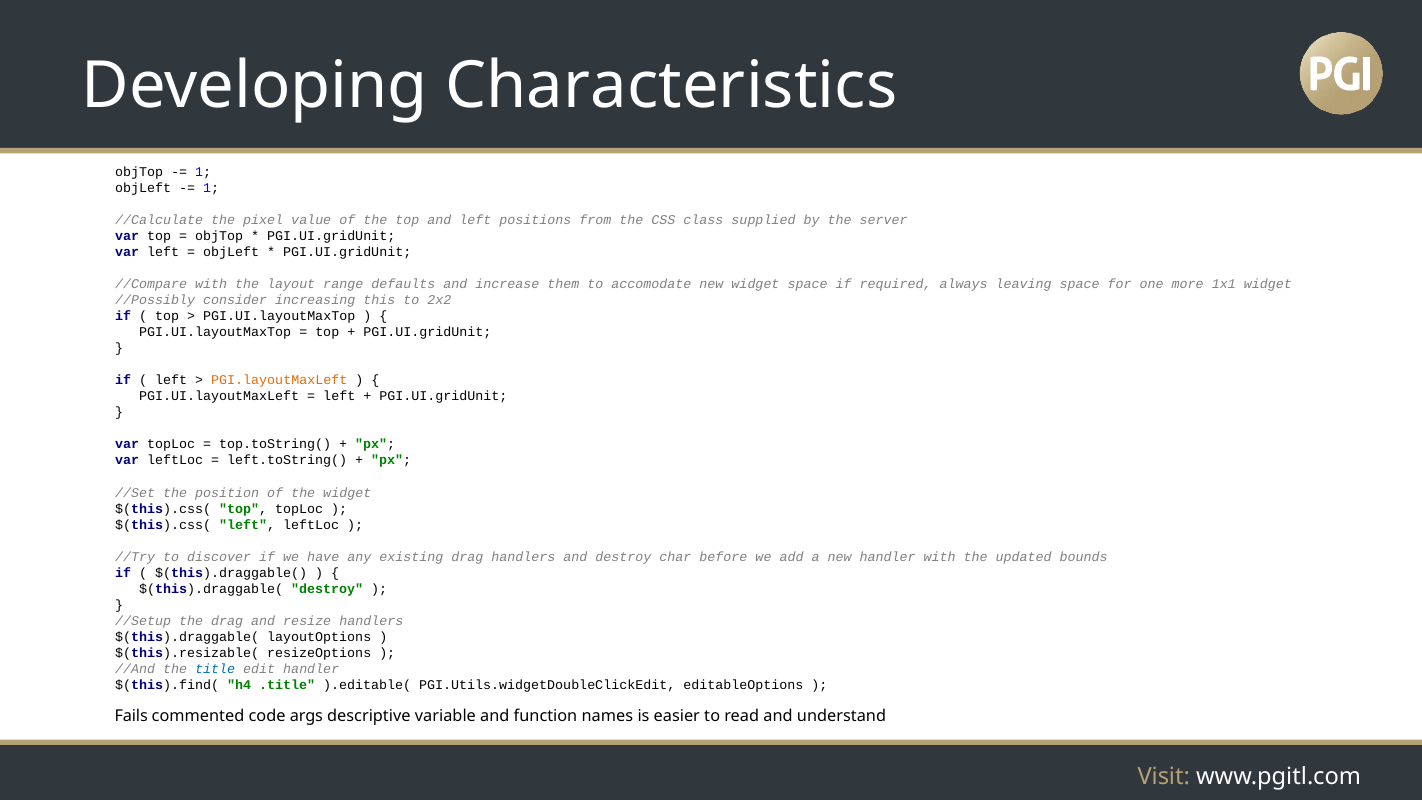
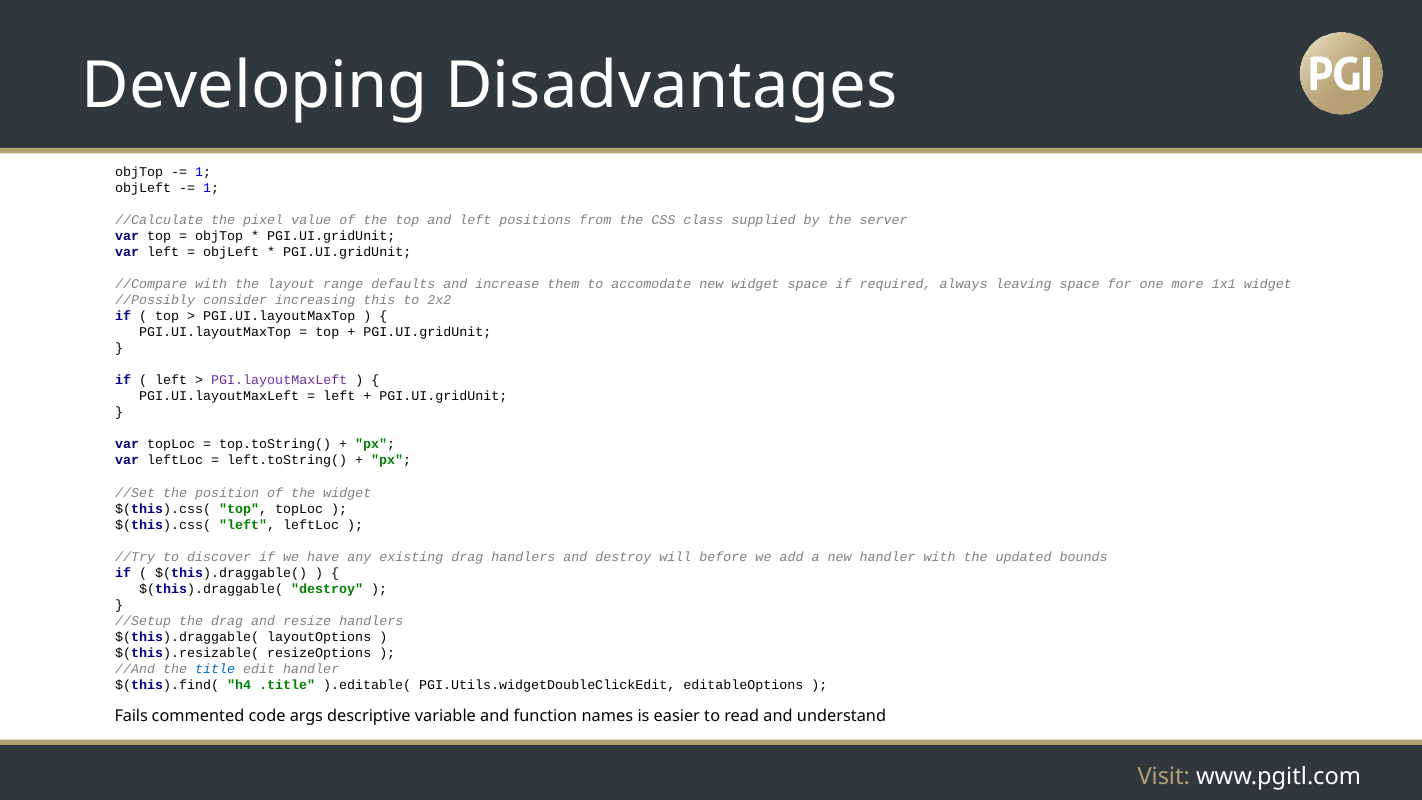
Characteristics: Characteristics -> Disadvantages (671, 86)
PGI.layoutMaxLeft colour: orange -> purple (279, 380)
char: char -> will (675, 557)
